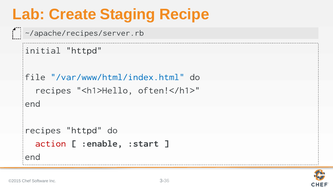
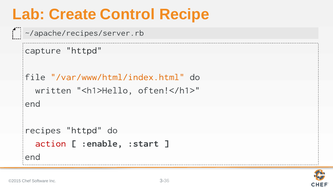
Staging: Staging -> Control (127, 14)
initial: initial -> capture (43, 51)
/var/www/html/index.html colour: blue -> orange (118, 77)
recipes: recipes -> written (53, 90)
